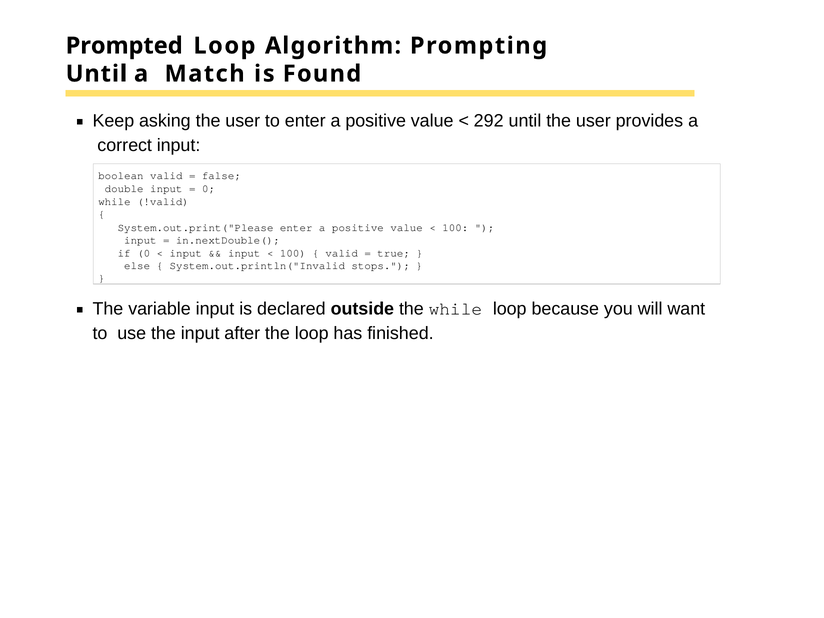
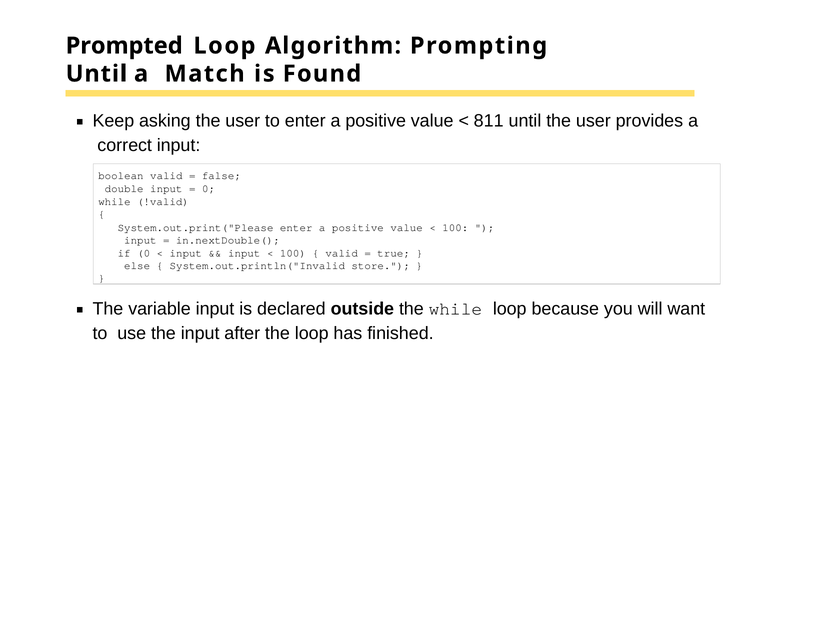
292: 292 -> 811 (489, 121)
stops: stops -> store (381, 266)
